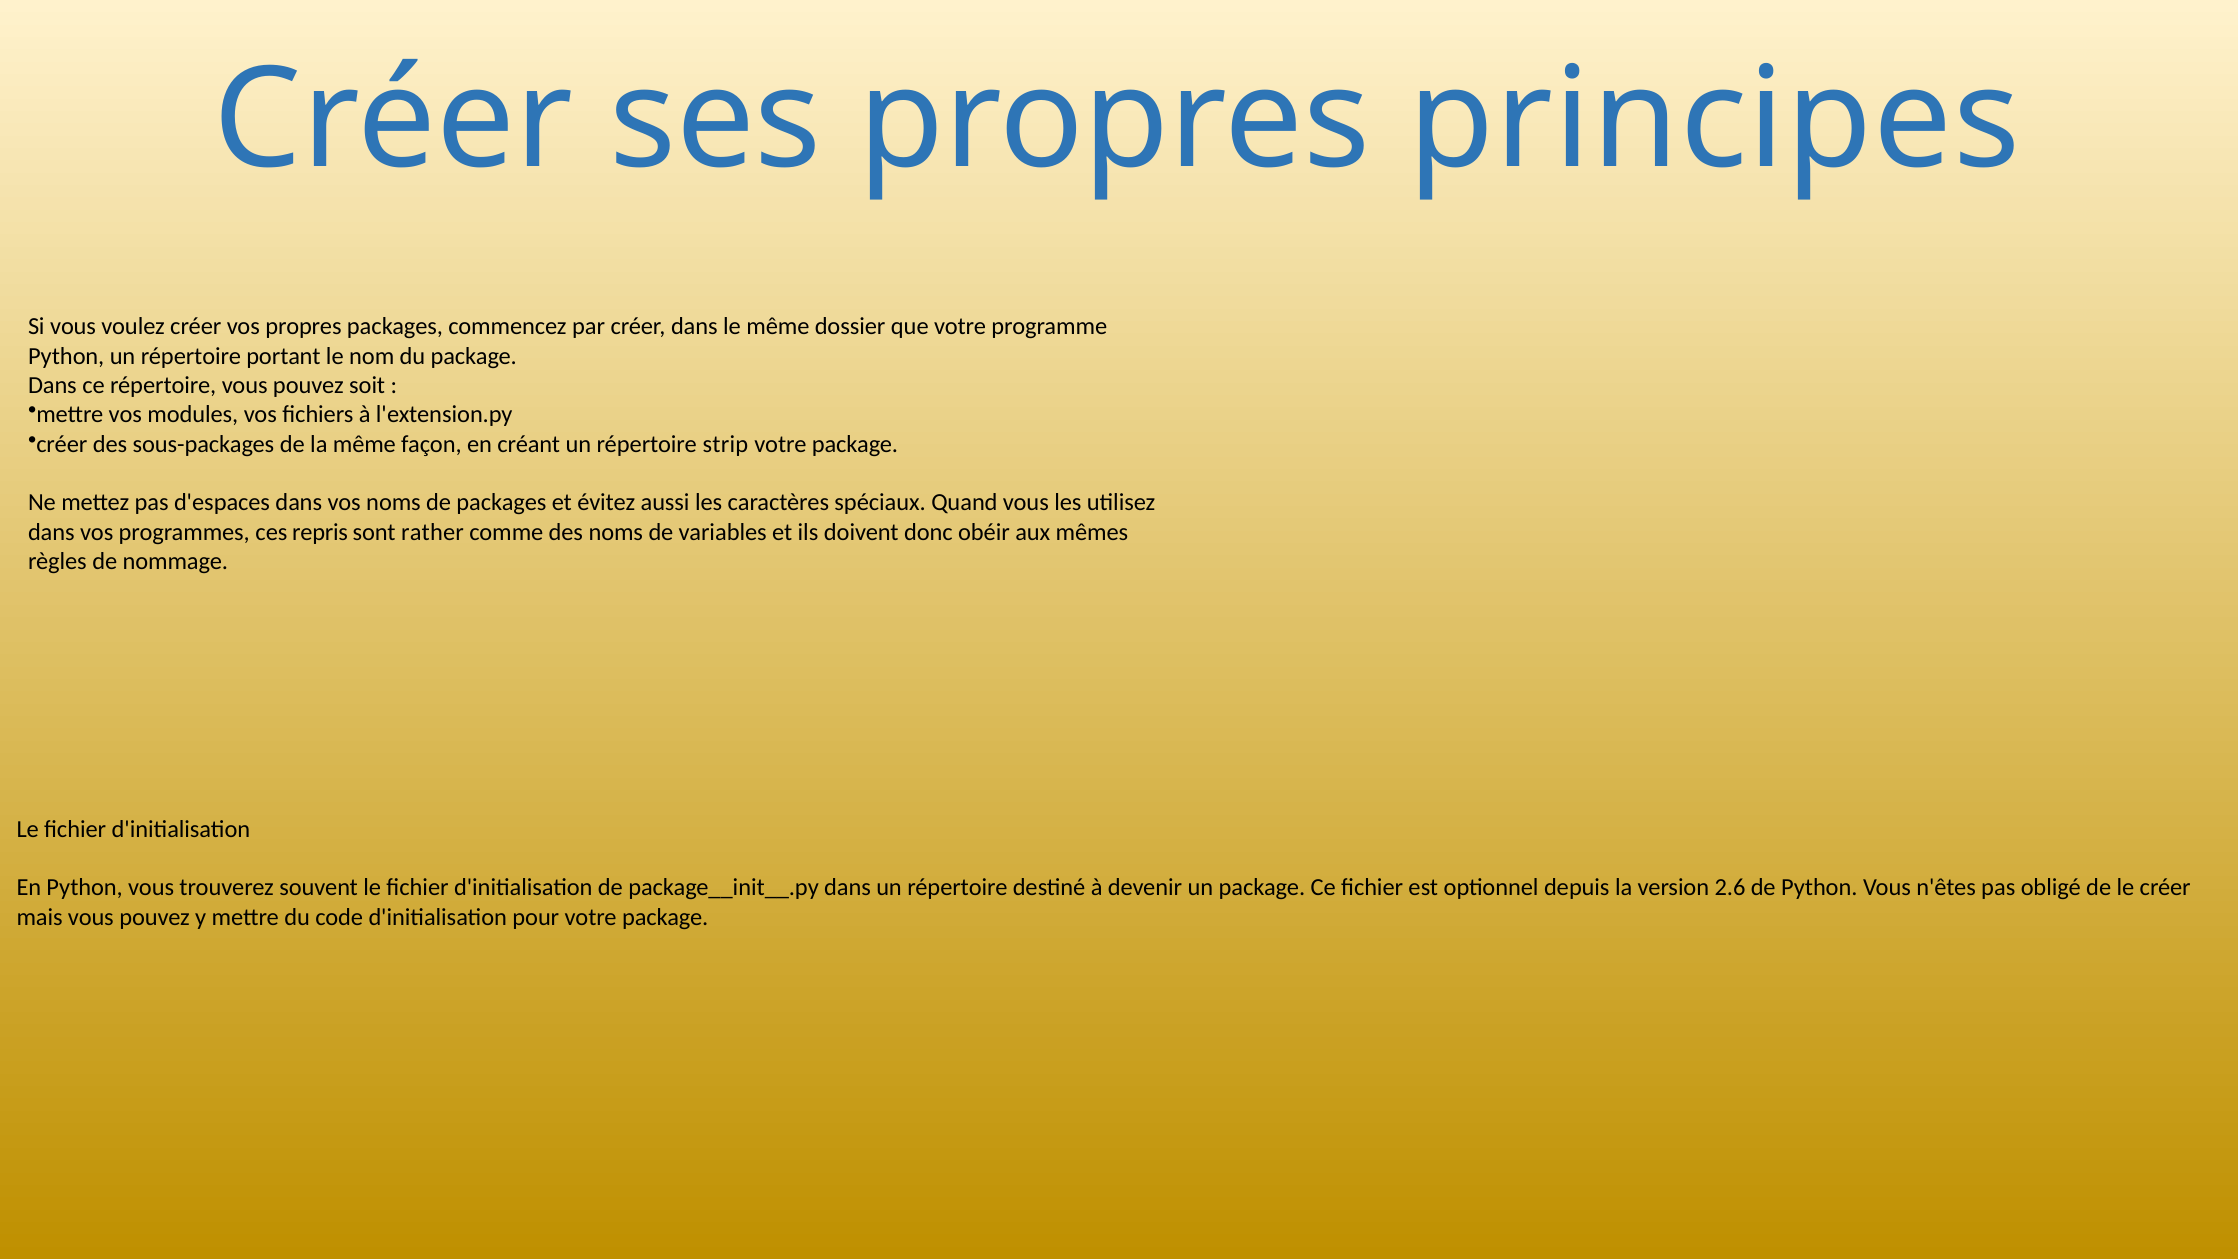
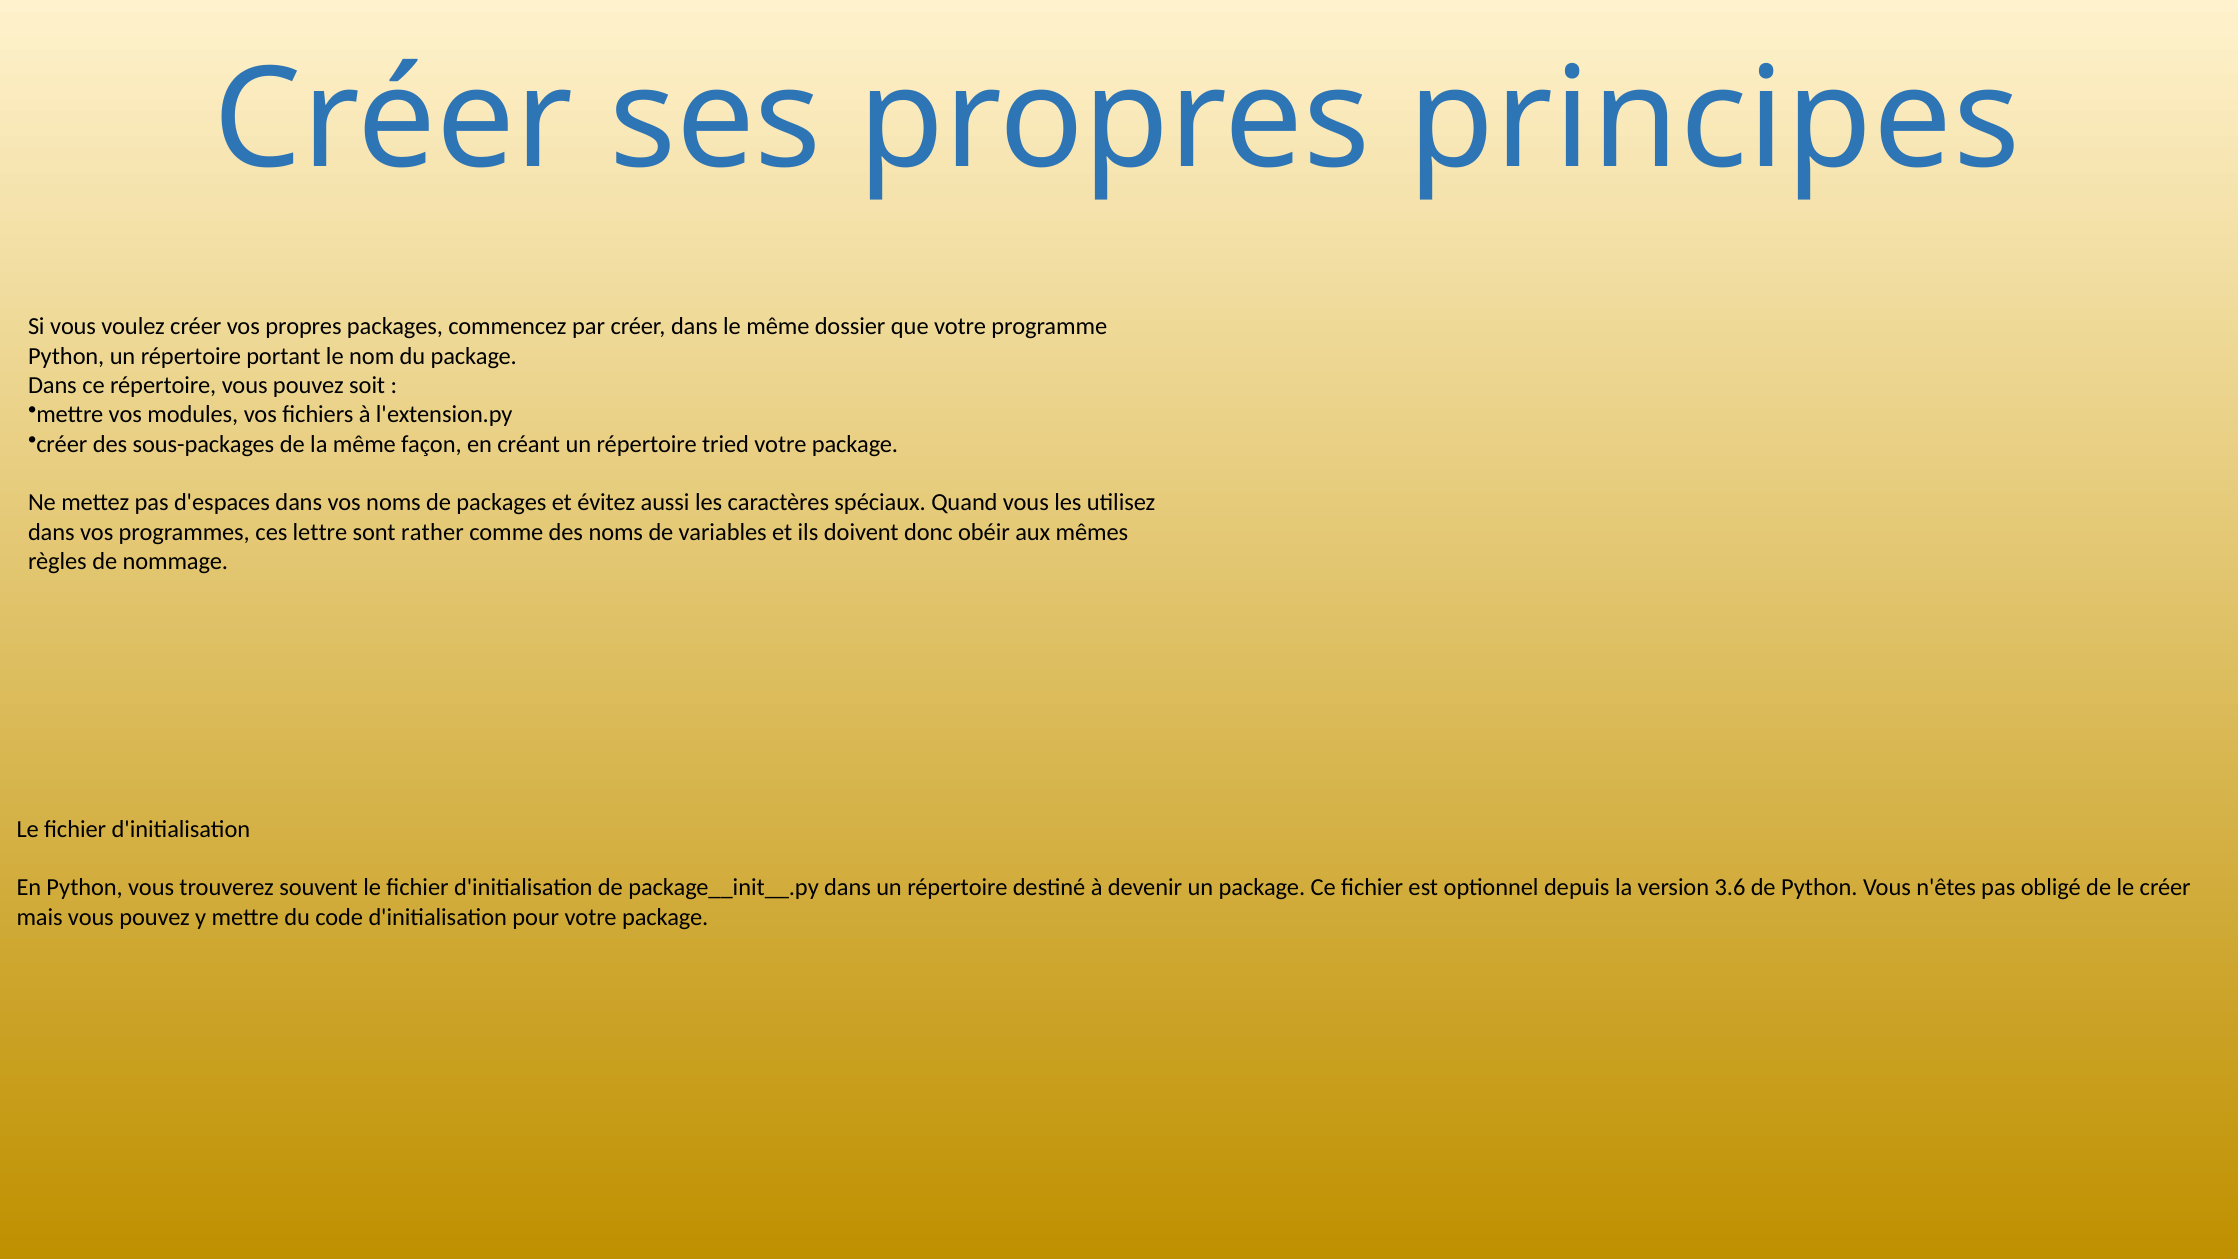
strip: strip -> tried (726, 444)
repris: repris -> lettre (320, 532)
2.6: 2.6 -> 3.6 (1730, 888)
